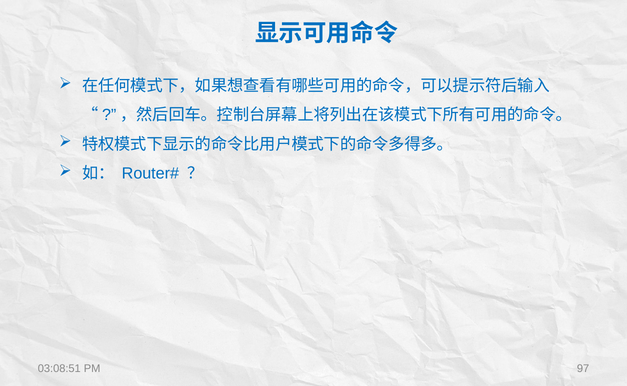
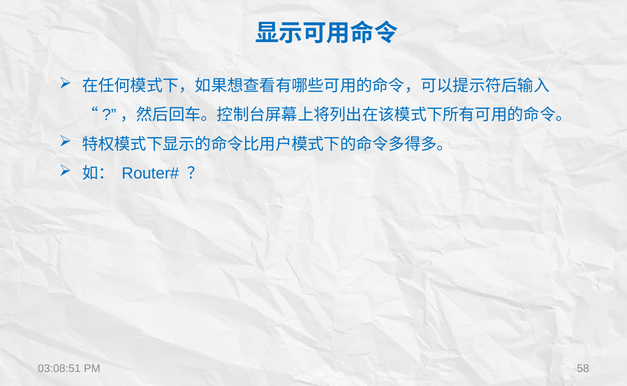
97: 97 -> 58 (583, 369)
